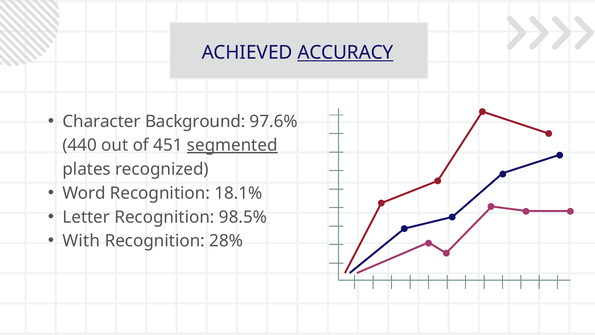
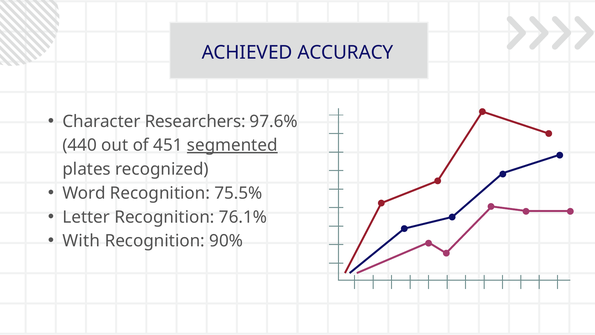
ACCURACY underline: present -> none (345, 53)
Background: Background -> Researchers (195, 121)
18.1%: 18.1% -> 75.5% (238, 193)
98.5%: 98.5% -> 76.1% (243, 217)
28%: 28% -> 90% (226, 241)
